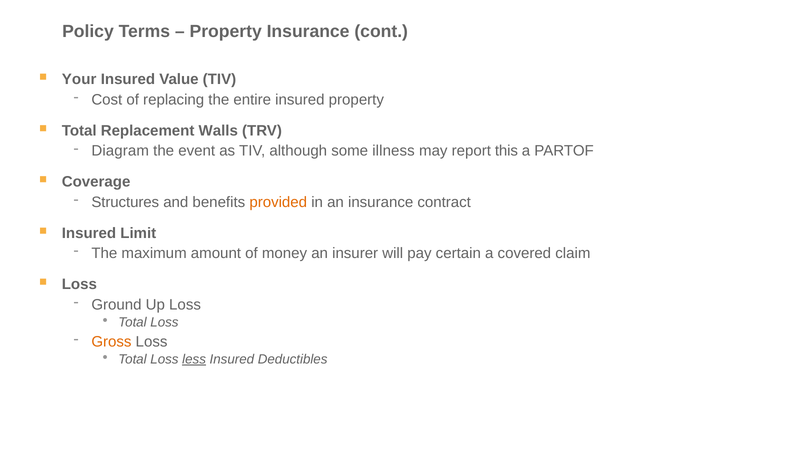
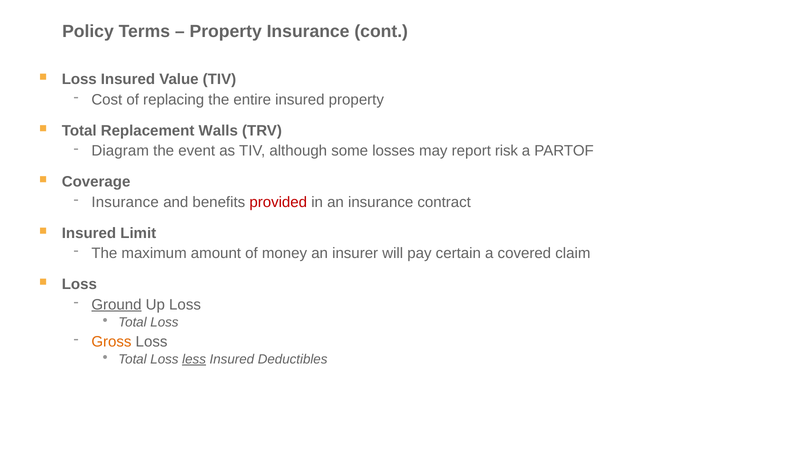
Your: Your -> Loss (79, 79)
illness: illness -> losses (394, 151)
this: this -> risk (506, 151)
Structures: Structures -> Insurance (125, 202)
provided colour: orange -> red (278, 202)
Ground underline: none -> present (116, 304)
